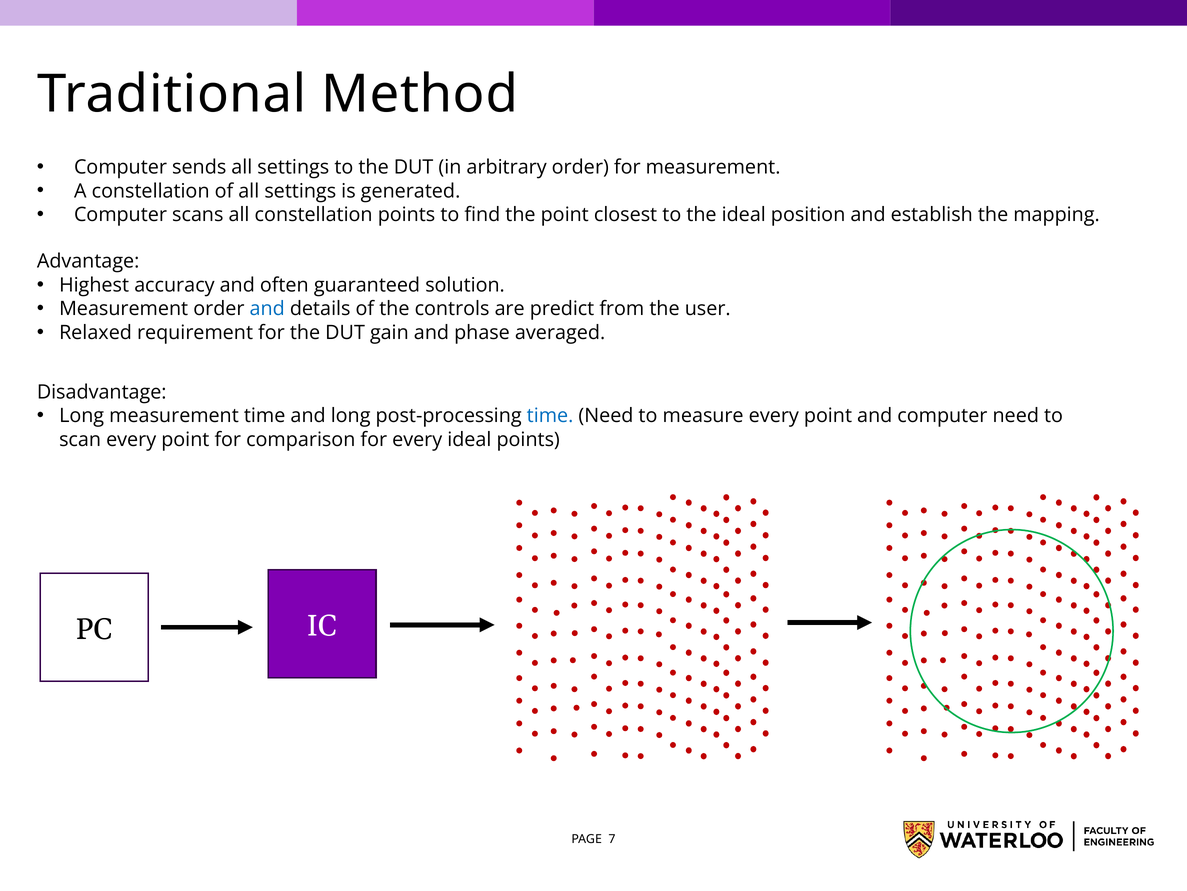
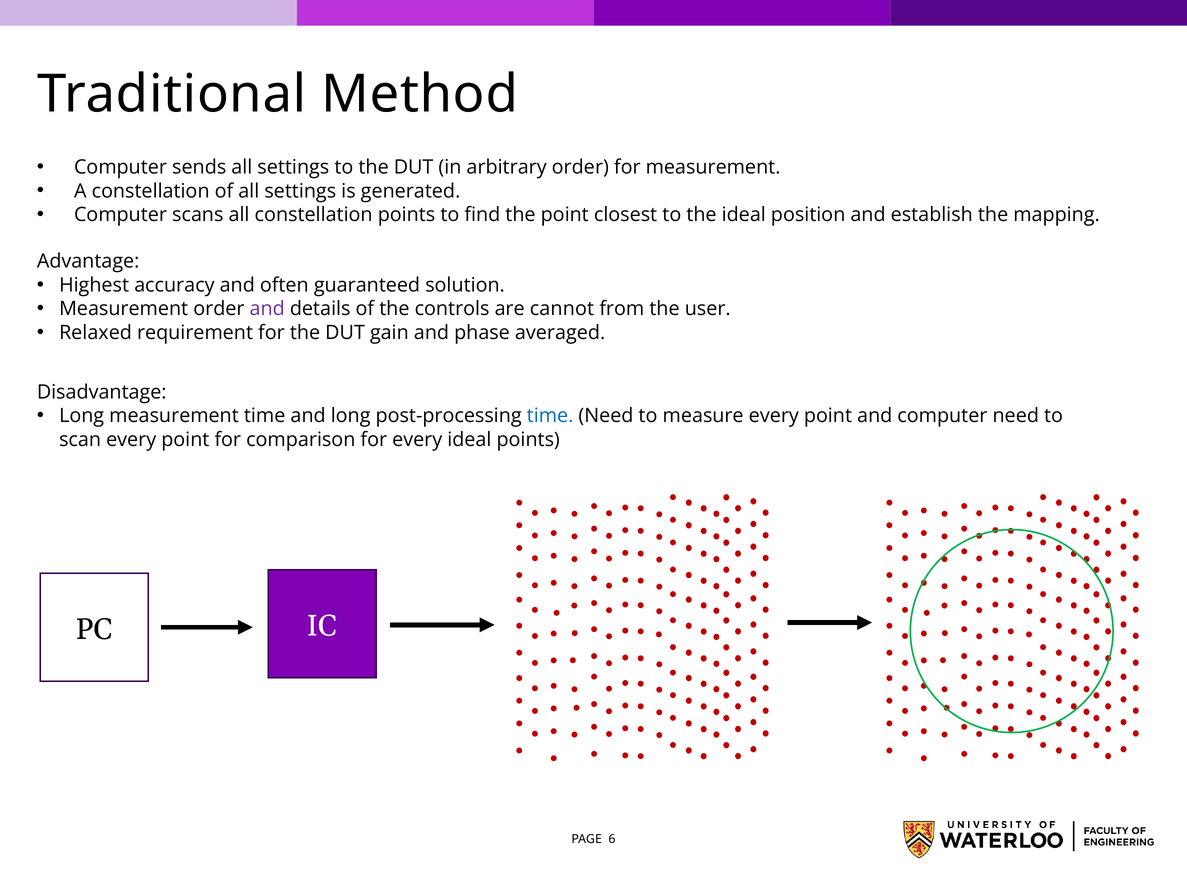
and colour: blue -> purple (267, 309)
predict: predict -> cannot (562, 309)
7: 7 -> 6 (612, 838)
